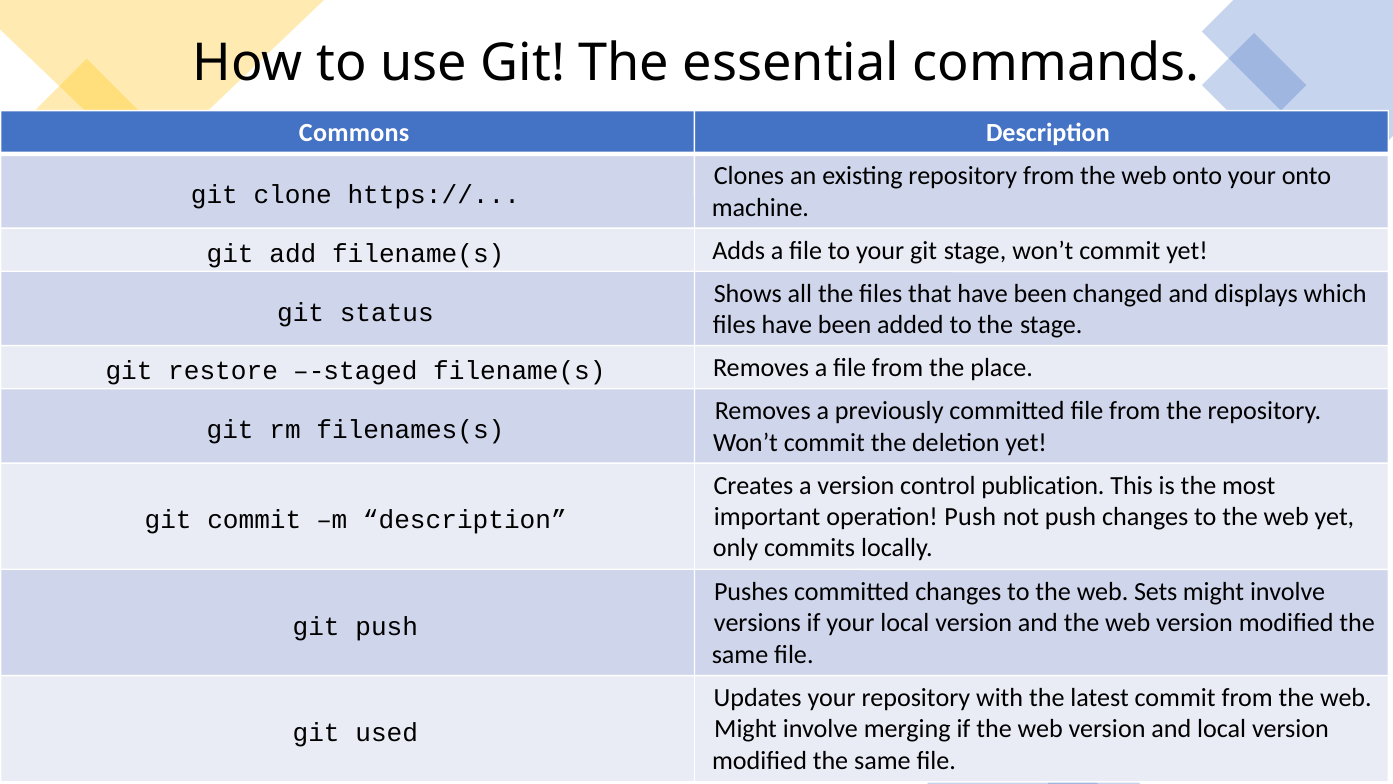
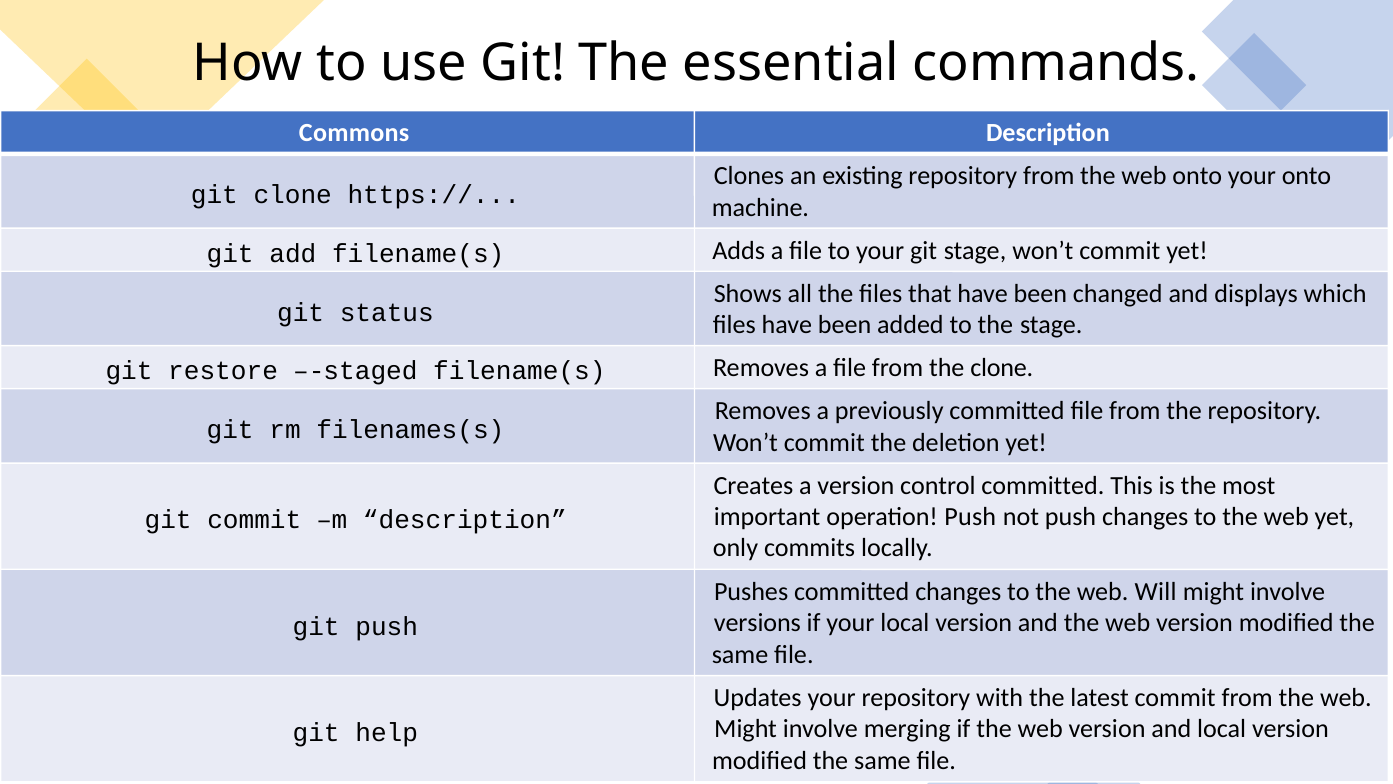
the place: place -> clone (1002, 367)
control publication: publication -> committed (1043, 485)
Sets: Sets -> Will (1156, 591)
used: used -> help (387, 732)
